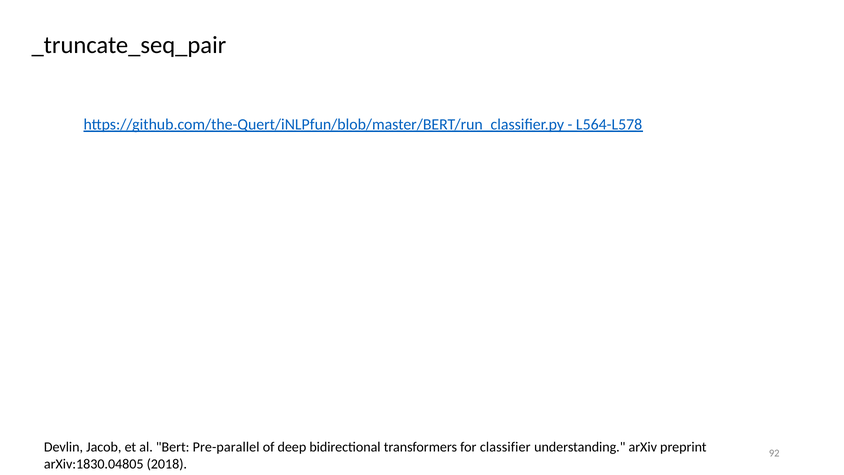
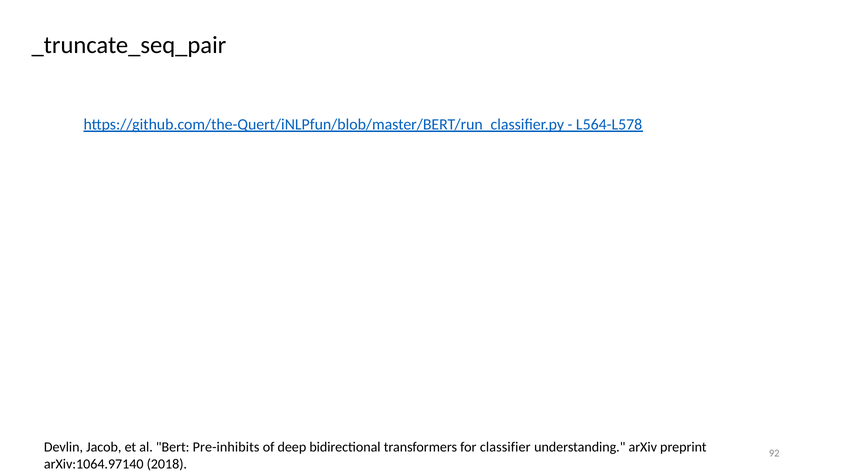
Pre-parallel: Pre-parallel -> Pre-inhibits (226, 447)
arXiv:1830.04805: arXiv:1830.04805 -> arXiv:1064.97140 (94, 464)
